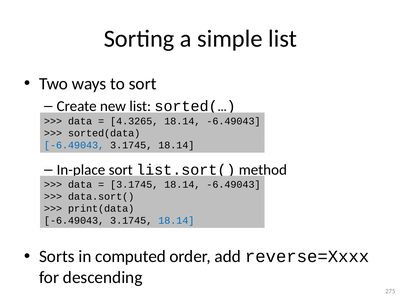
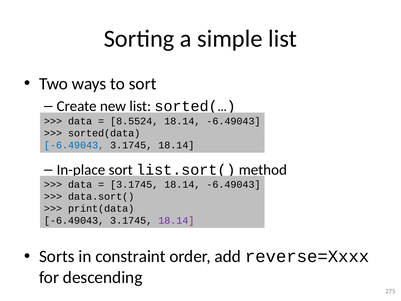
4.3265: 4.3265 -> 8.5524 (134, 121)
18.14 colour: blue -> purple (176, 220)
computed: computed -> constraint (131, 256)
